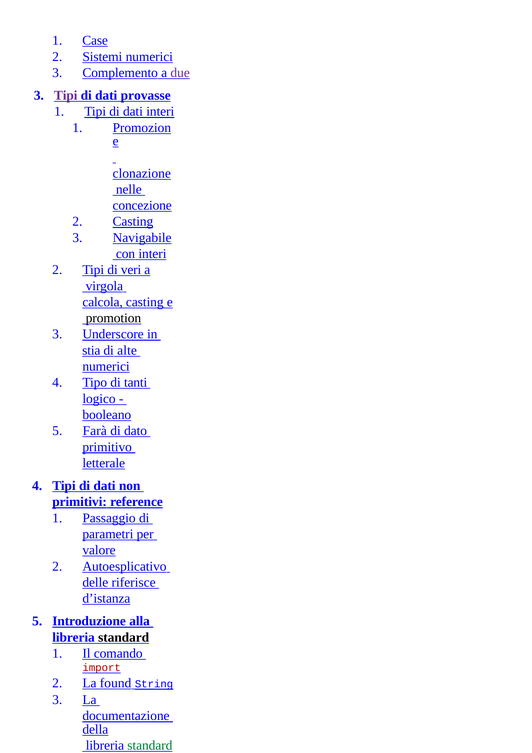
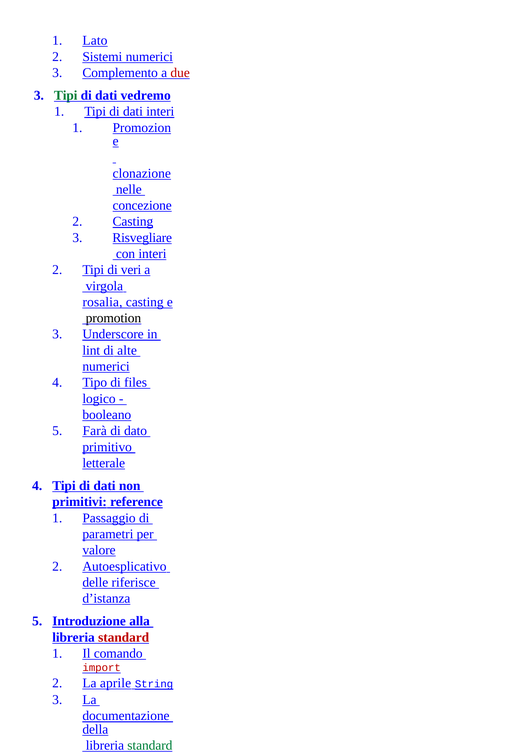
Case: Case -> Lato (95, 40)
due colour: purple -> red (180, 73)
Tipi colour: purple -> green (66, 95)
provasse: provasse -> vedremo (146, 95)
Navigabile: Navigabile -> Risvegliare (142, 238)
calcola: calcola -> rosalia (102, 302)
stia: stia -> lint (91, 350)
tanti: tanti -> files (136, 382)
standard colour: black -> red (124, 637)
found: found -> aprile (116, 683)
